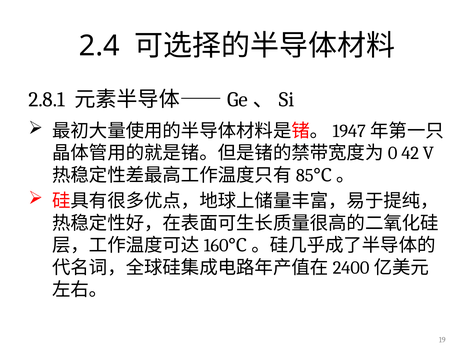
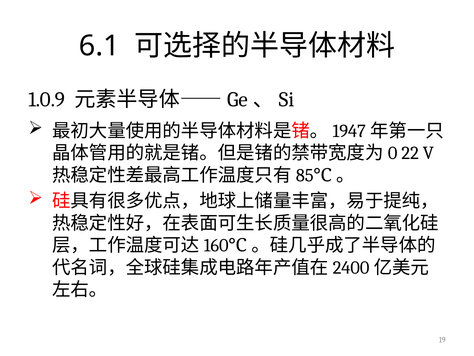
2.4: 2.4 -> 6.1 (99, 46)
2.8.1: 2.8.1 -> 1.0.9 (47, 99)
42: 42 -> 22 (410, 153)
